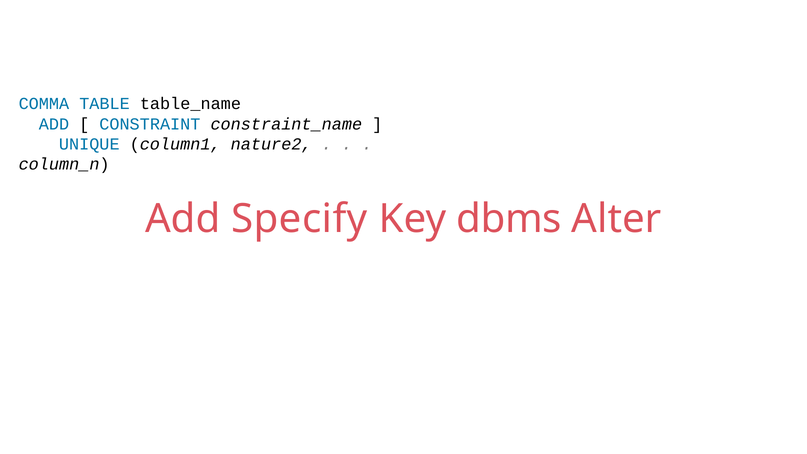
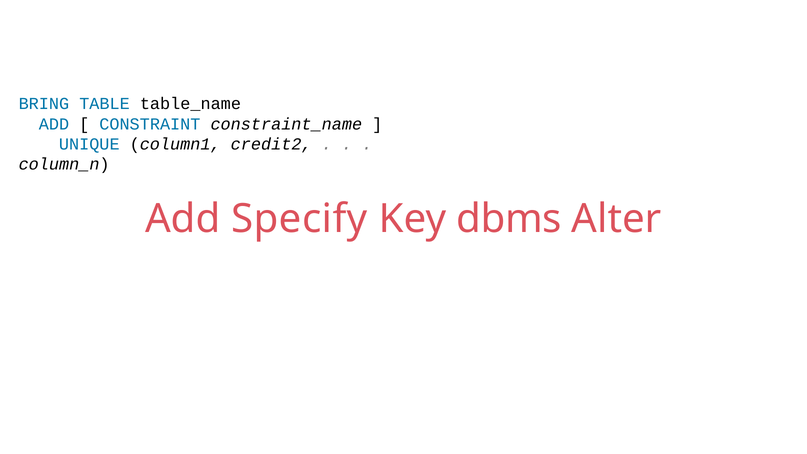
COMMA: COMMA -> BRING (44, 104)
nature2: nature2 -> credit2 (271, 144)
